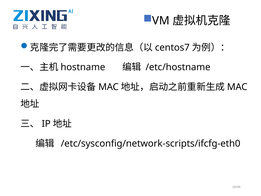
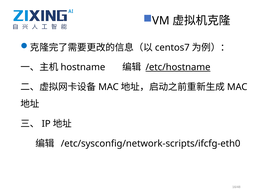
/etc/hostname underline: none -> present (178, 67)
